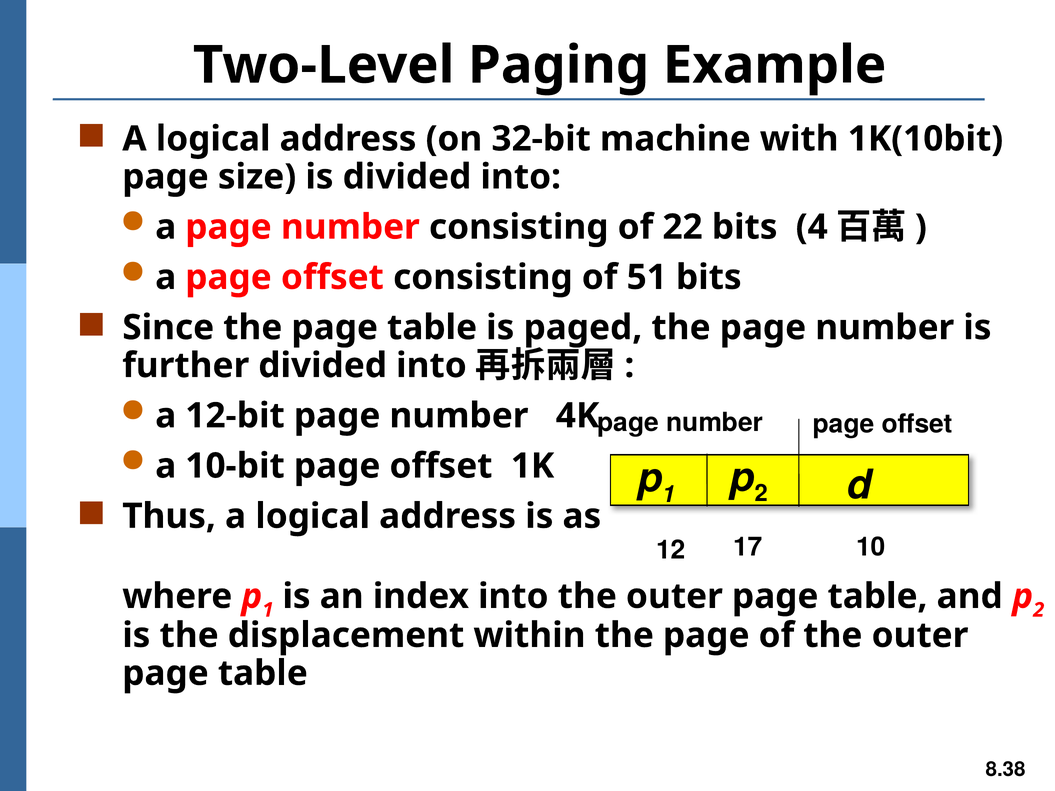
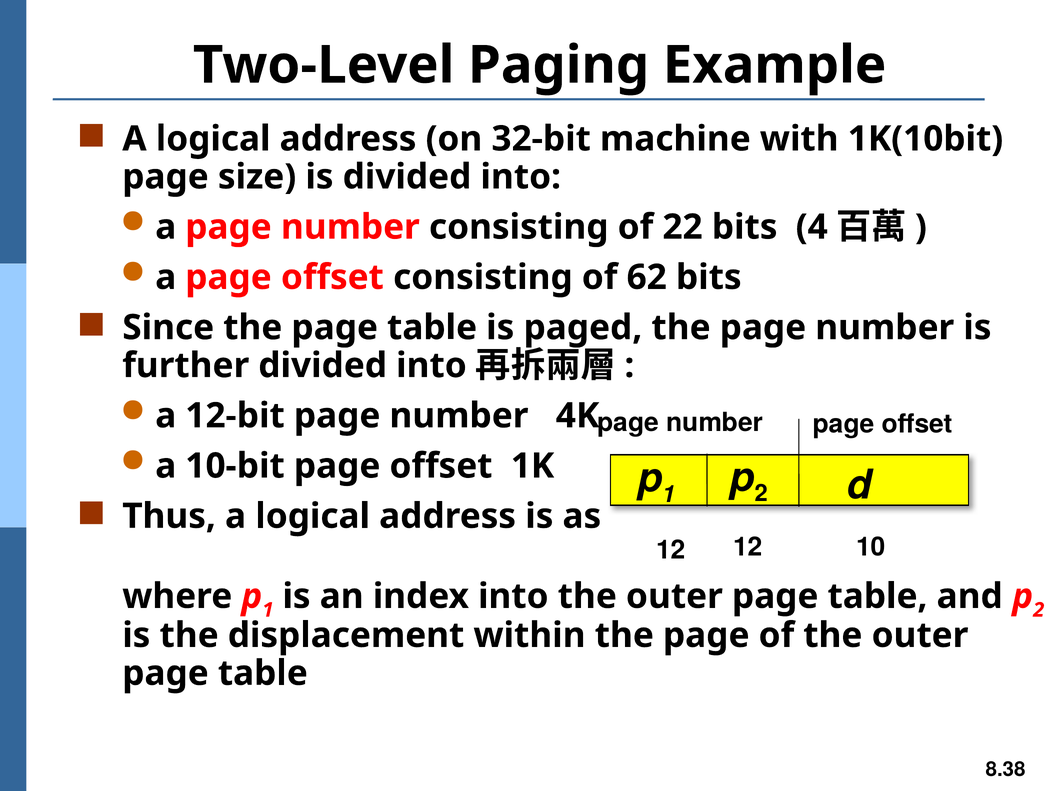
51: 51 -> 62 (647, 277)
12 17: 17 -> 12 (748, 547)
